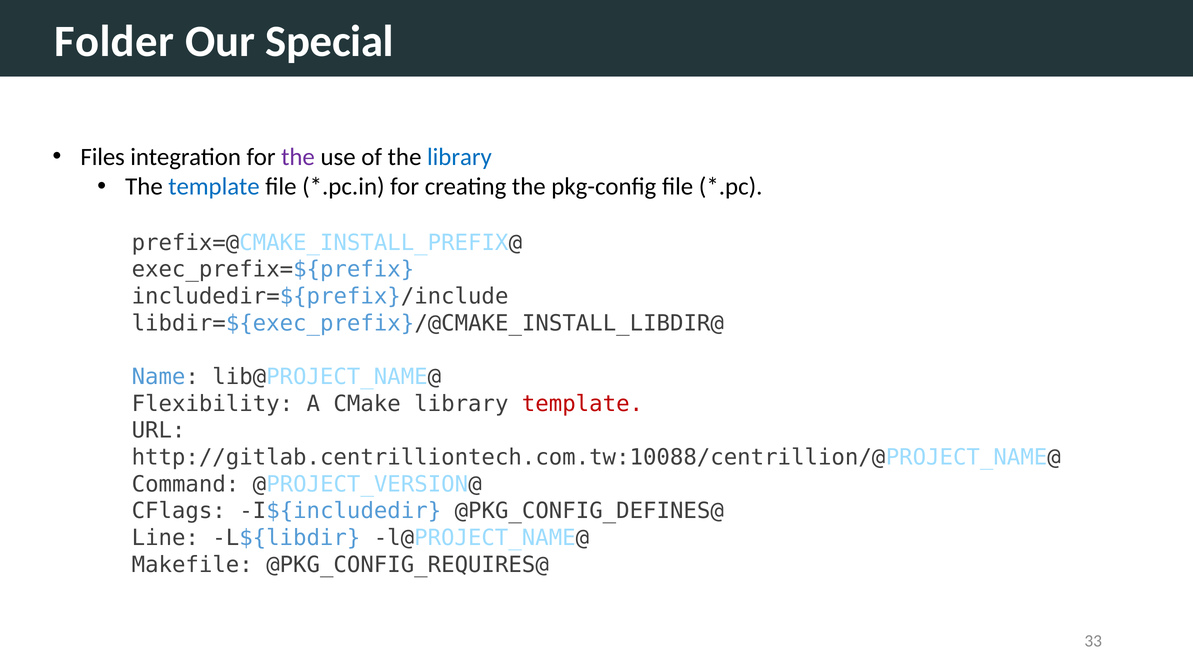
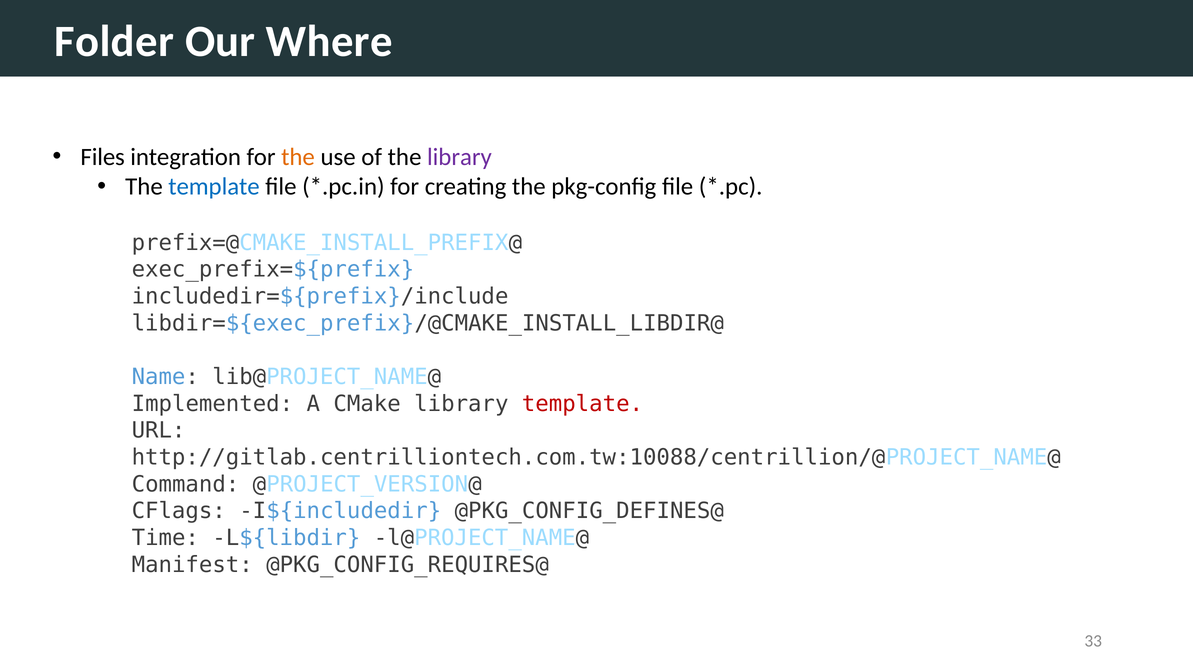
Special: Special -> Where (329, 41)
the colour: purple -> orange (298, 157)
library colour: blue -> purple (459, 157)
Flexibility: Flexibility -> Implemented (212, 404)
Line: Line -> Time (165, 538)
Makefile: Makefile -> Manifest (192, 565)
